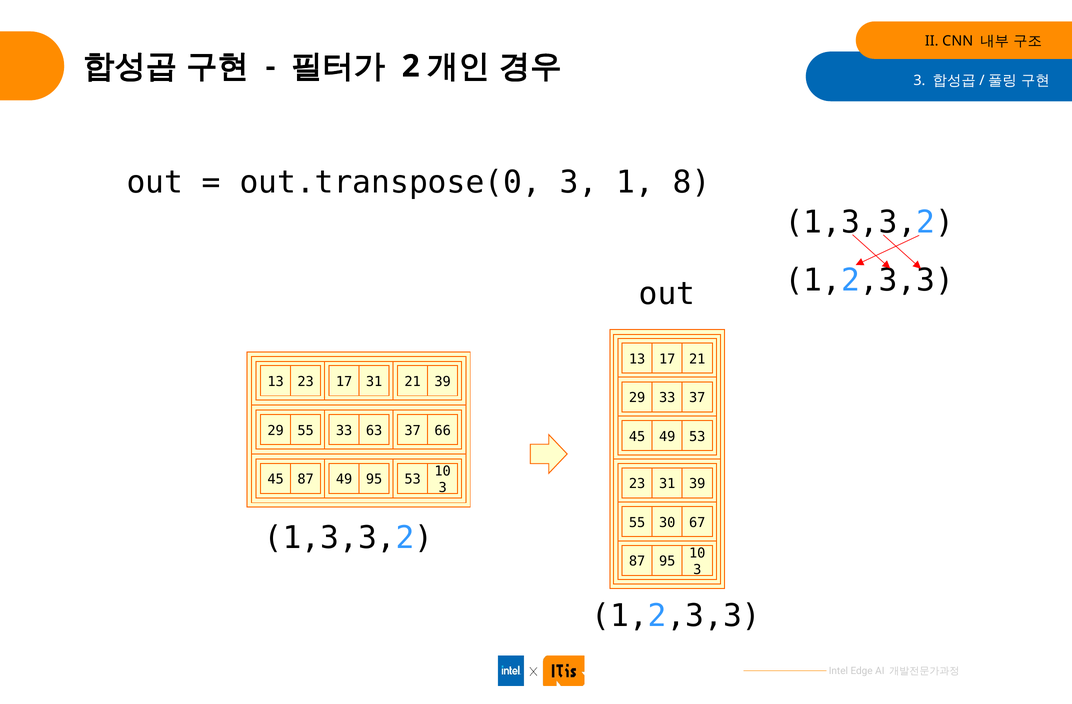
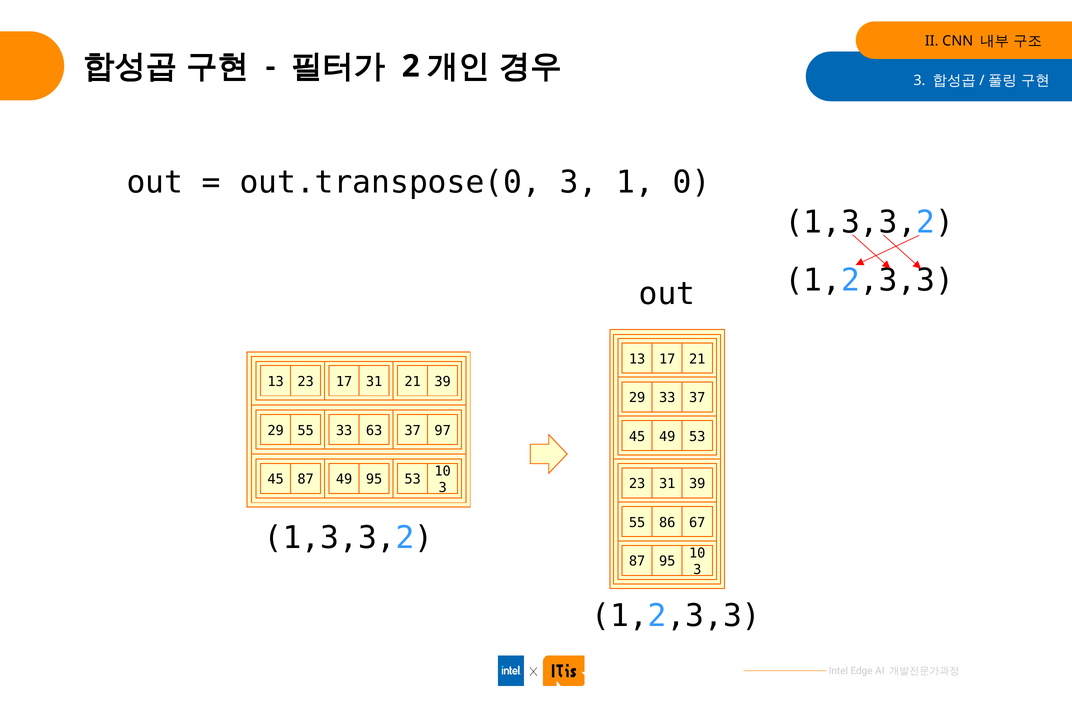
8: 8 -> 0 (692, 182)
66: 66 -> 97 (443, 431)
30: 30 -> 86 (667, 523)
